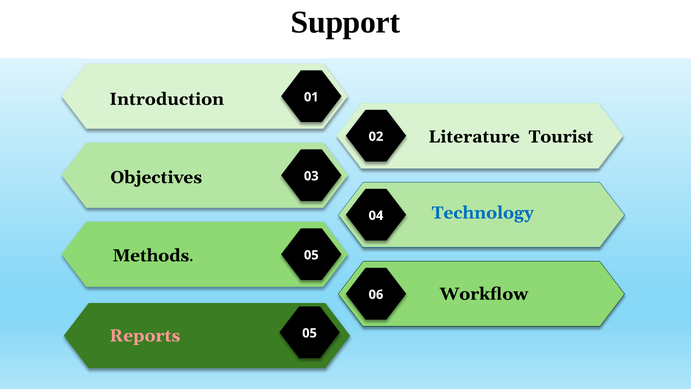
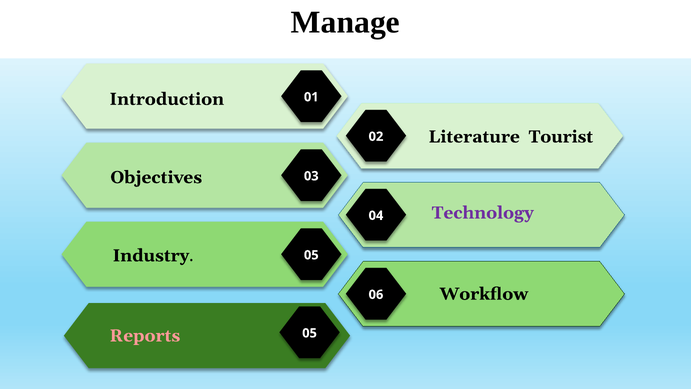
Support: Support -> Manage (345, 22)
Technology colour: blue -> purple (483, 213)
Methods: Methods -> Industry (151, 255)
